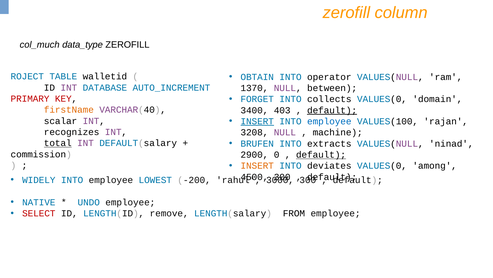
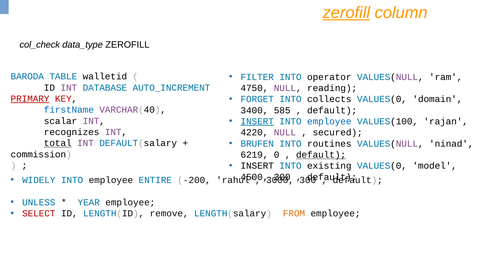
zerofill underline: none -> present (346, 13)
col_much: col_much -> col_check (40, 45)
OBTAIN: OBTAIN -> FILTER (257, 77)
ROJECT: ROJECT -> BARODA (27, 76)
1370: 1370 -> 4750 (254, 88)
between: between -> reading (332, 88)
PRIMARY underline: none -> present (30, 98)
firstName colour: orange -> blue (69, 110)
403: 403 -> 585 (282, 110)
default underline: present -> none (332, 110)
3208: 3208 -> 4220 (254, 132)
machine: machine -> secured (338, 132)
extracts: extracts -> routines (329, 143)
2900: 2900 -> 6219 (254, 154)
INSERT colour: orange -> black (257, 166)
deviates: deviates -> existing (329, 166)
among: among -> model (435, 166)
LOWEST: LOWEST -> ENTIRE (155, 180)
NATIVE: NATIVE -> UNLESS (39, 202)
UNDO: UNDO -> YEAR (89, 202)
FROM colour: black -> orange (294, 213)
